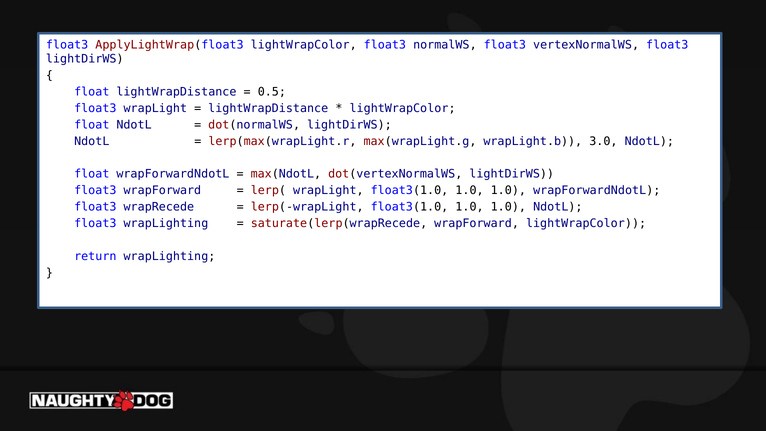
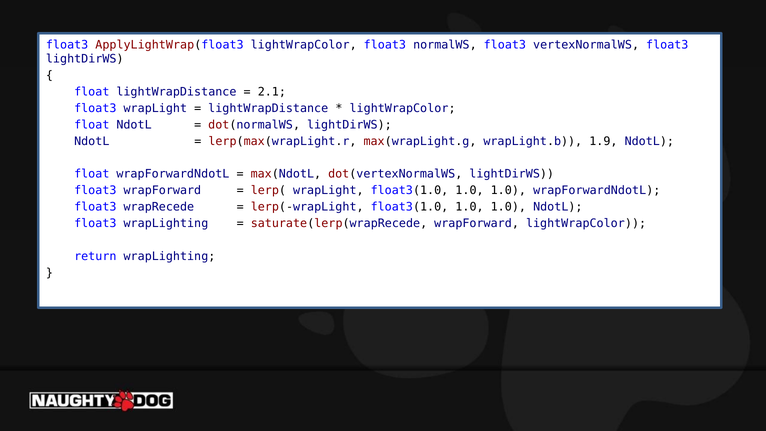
0.5: 0.5 -> 2.1 (272, 92)
3.0: 3.0 -> 1.9 (603, 141)
